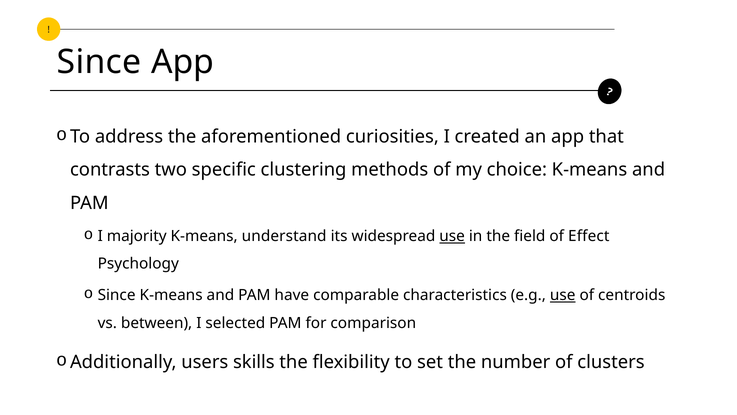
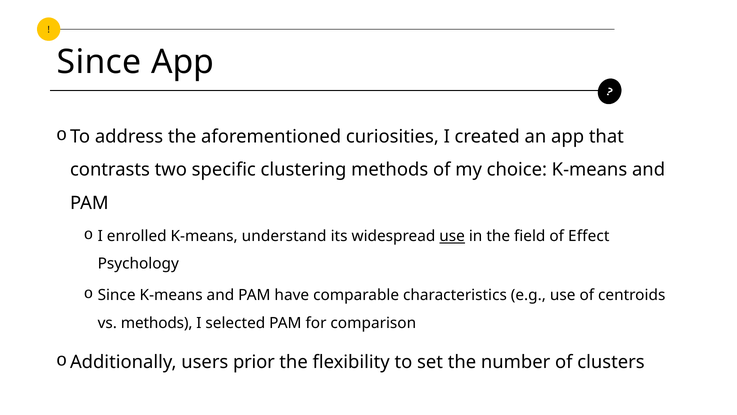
majority: majority -> enrolled (137, 236)
use underline: present -> none (563, 295)
vs between: between -> methods (157, 323)
skills: skills -> prior (254, 362)
